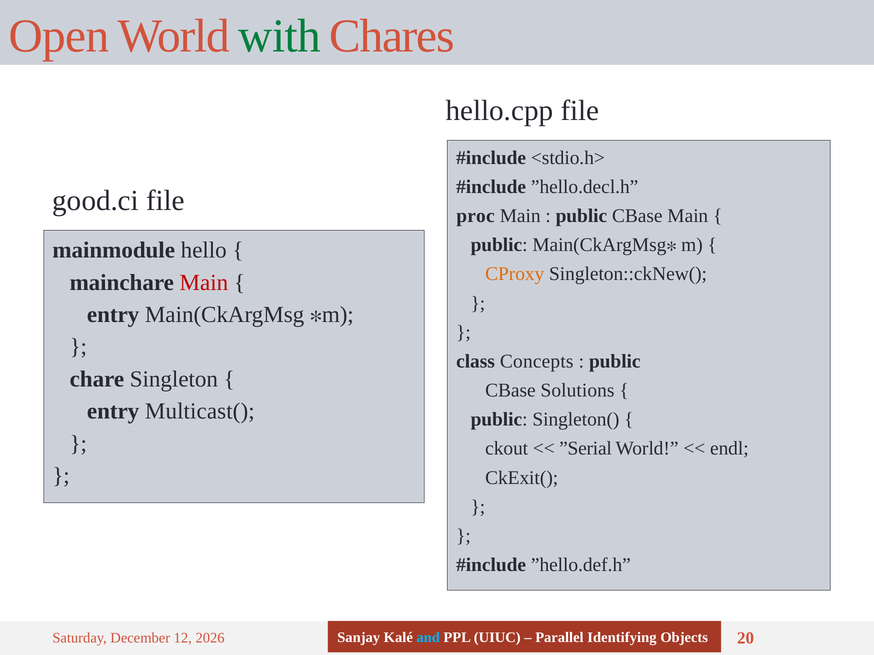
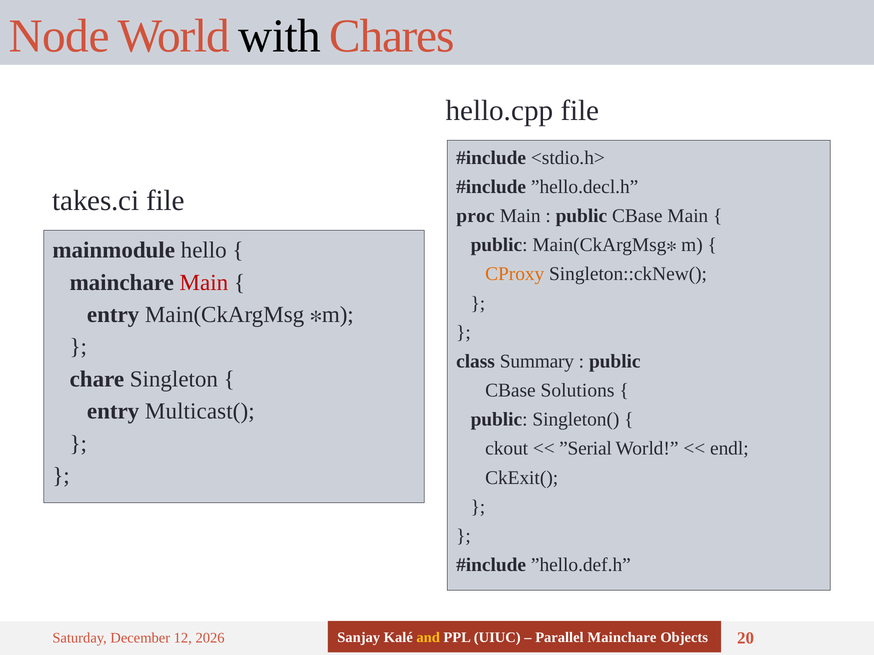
Open: Open -> Node (59, 36)
with colour: green -> black (280, 36)
good.ci: good.ci -> takes.ci (96, 201)
Concepts: Concepts -> Summary (537, 362)
and colour: light blue -> yellow (428, 638)
Parallel Identifying: Identifying -> Mainchare (622, 638)
